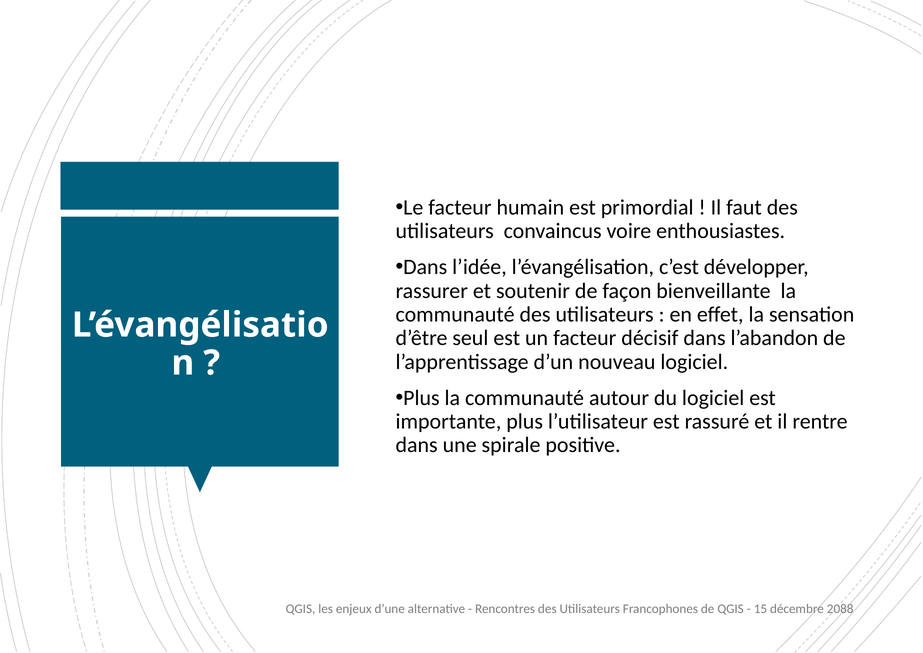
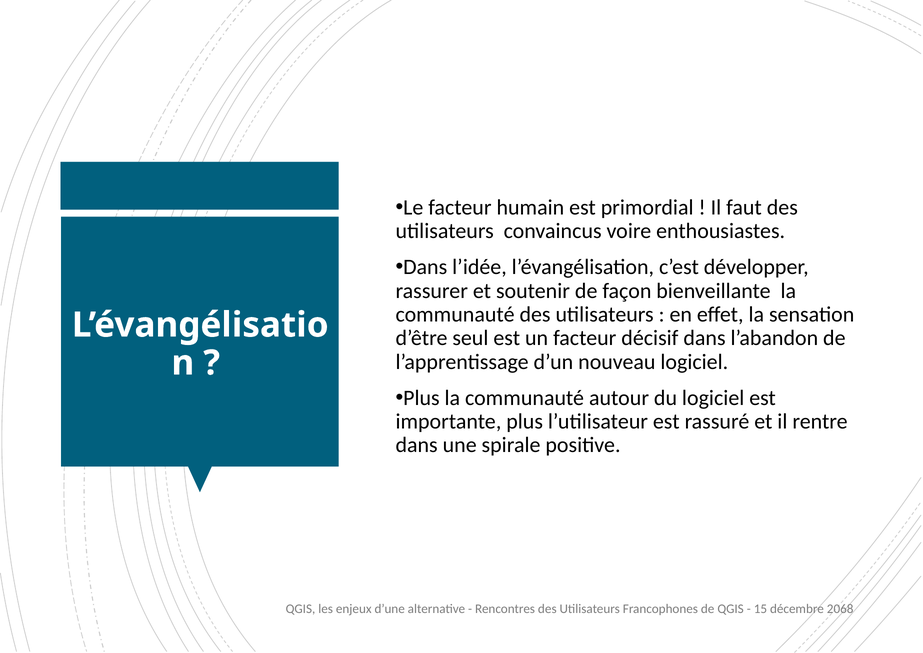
2088: 2088 -> 2068 (840, 609)
